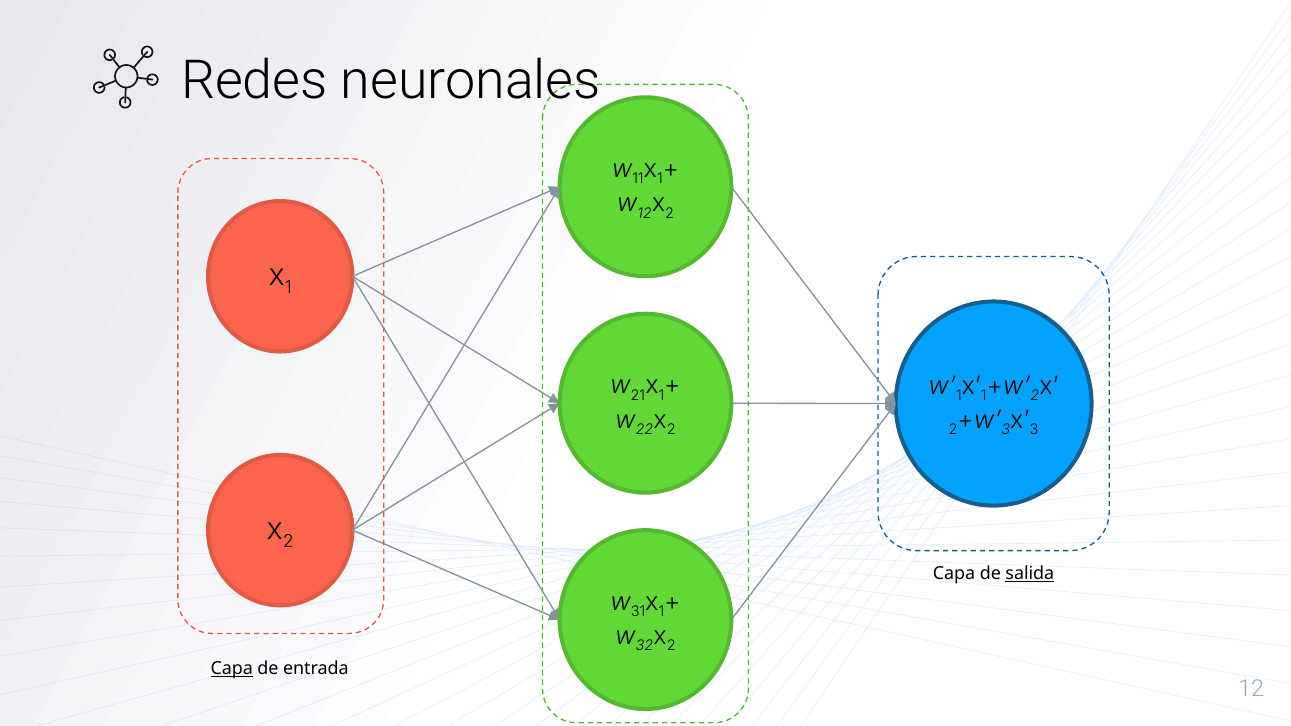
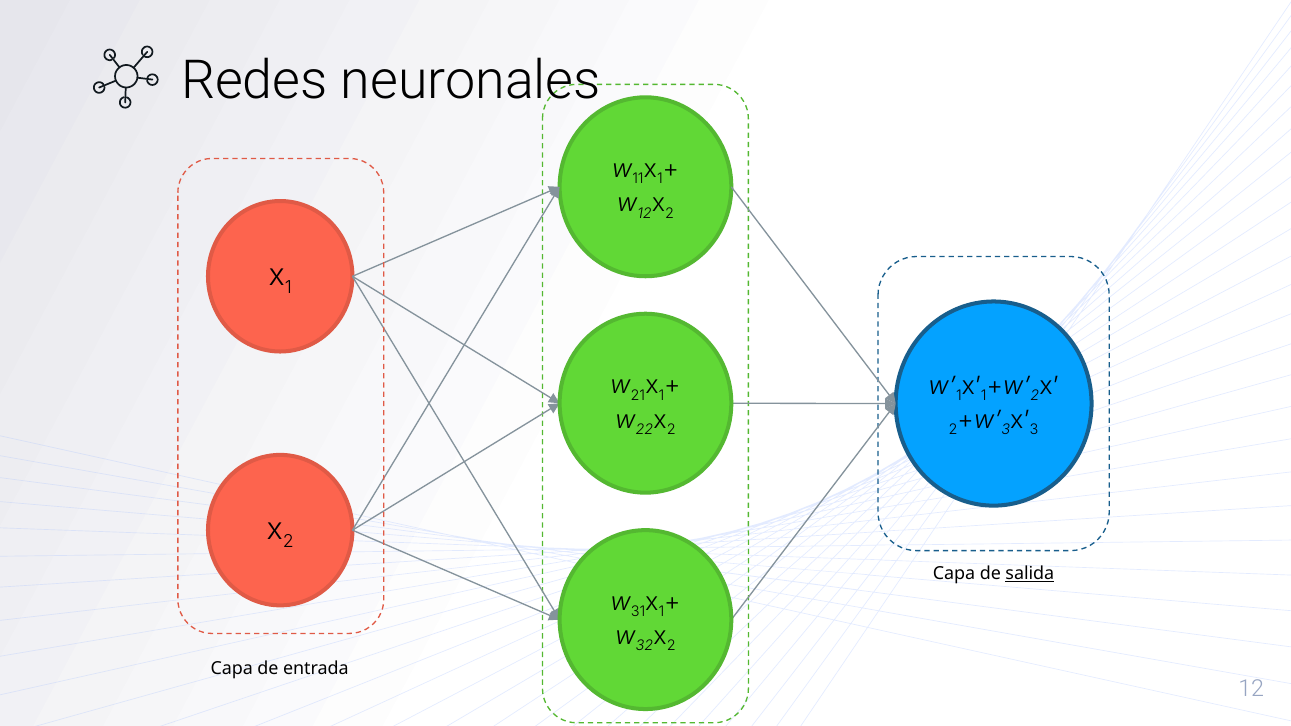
Capa underline: present -> none (232, 669)
